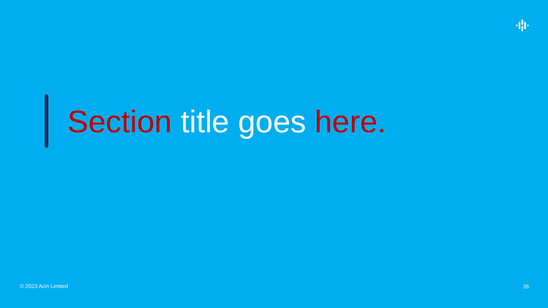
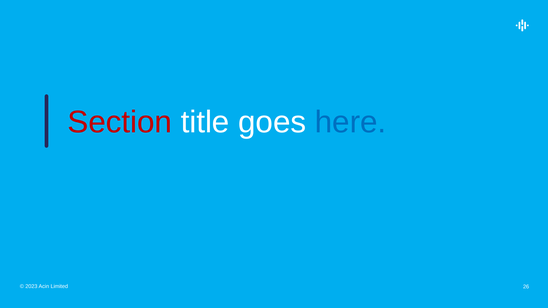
here colour: red -> blue (351, 122)
